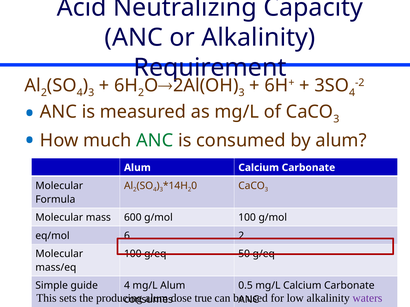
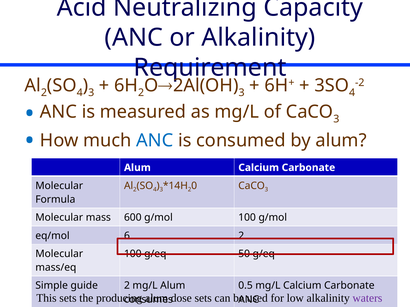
ANC colour: green -> blue (155, 141)
guide 4: 4 -> 2 (127, 286)
dose true: true -> sets (203, 298)
